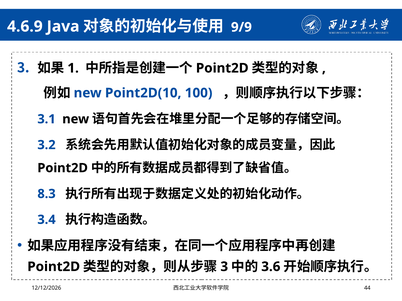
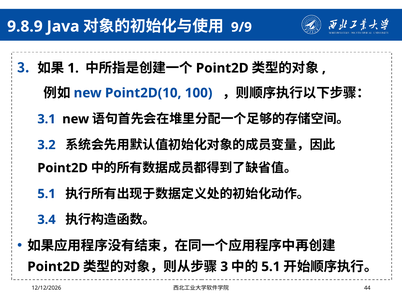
4.6.9: 4.6.9 -> 9.8.9 (25, 26)
8.3: 8.3 -> 5.1 (47, 194)
3.6: 3.6 -> 5.1 (271, 267)
